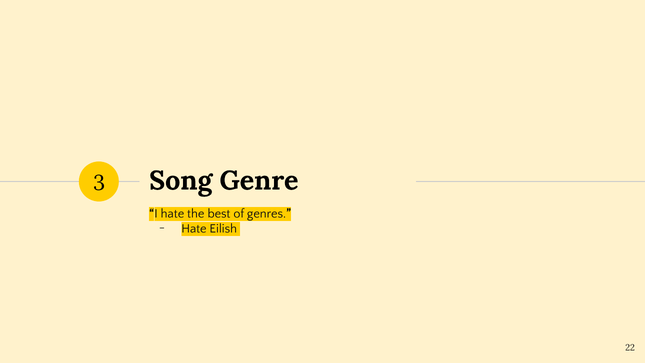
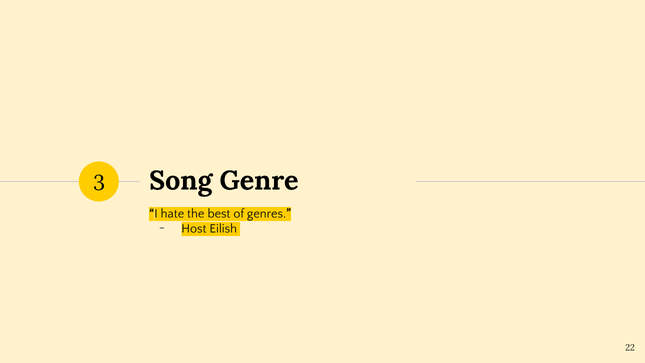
Hate: Hate -> Host (194, 229)
